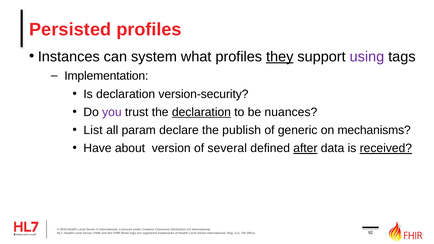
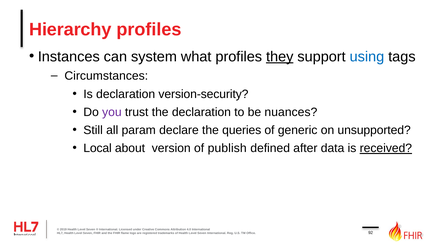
Persisted: Persisted -> Hierarchy (70, 30)
using colour: purple -> blue (367, 57)
Implementation: Implementation -> Circumstances (106, 76)
declaration underline: present -> none (201, 112)
List: List -> Still (93, 130)
publish: publish -> queries (242, 130)
mechanisms: mechanisms -> unsupported (374, 130)
Have: Have -> Local (98, 148)
several: several -> publish (227, 148)
after underline: present -> none (305, 148)
